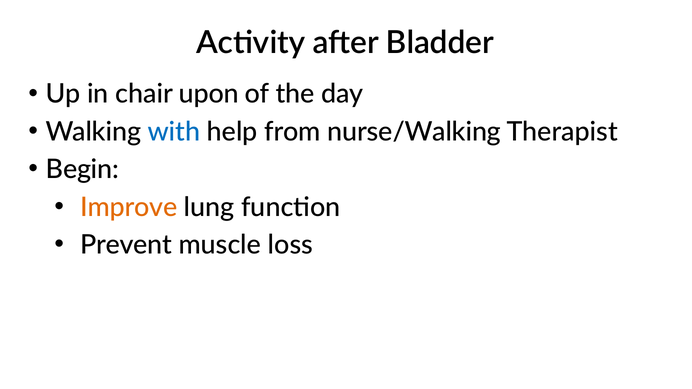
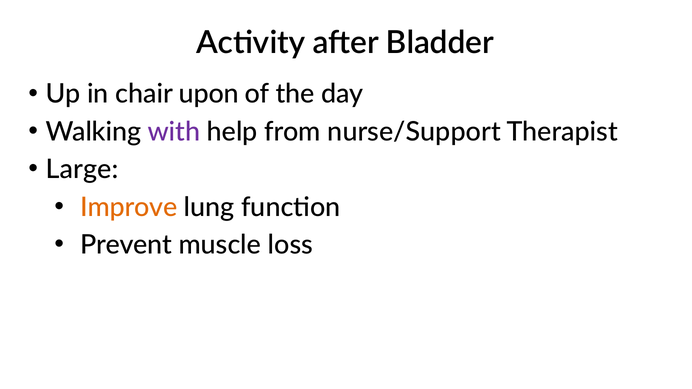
with colour: blue -> purple (174, 132)
nurse/Walking: nurse/Walking -> nurse/Support (414, 132)
Begin: Begin -> Large (82, 170)
